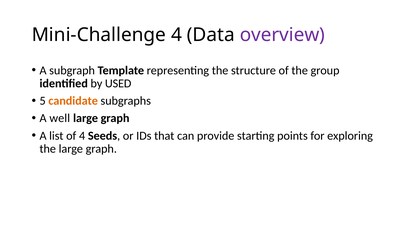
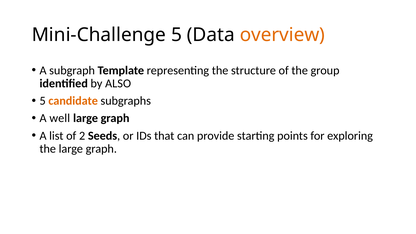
Mini-Challenge 4: 4 -> 5 (176, 35)
overview colour: purple -> orange (282, 35)
USED: USED -> ALSO (118, 83)
of 4: 4 -> 2 (82, 136)
